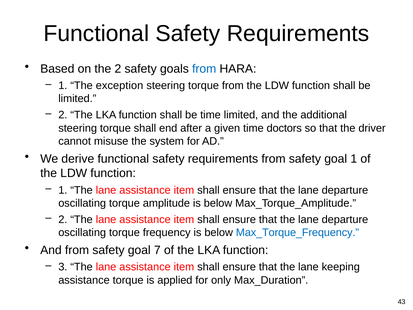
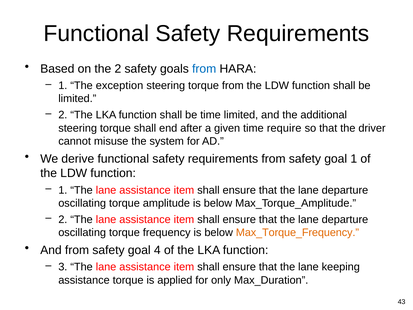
doctors: doctors -> require (284, 128)
Max_Torque_Frequency colour: blue -> orange (297, 232)
7: 7 -> 4 (157, 250)
